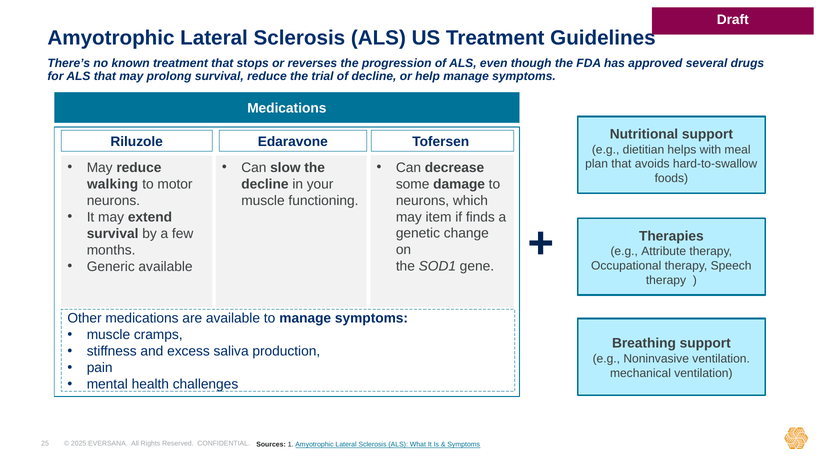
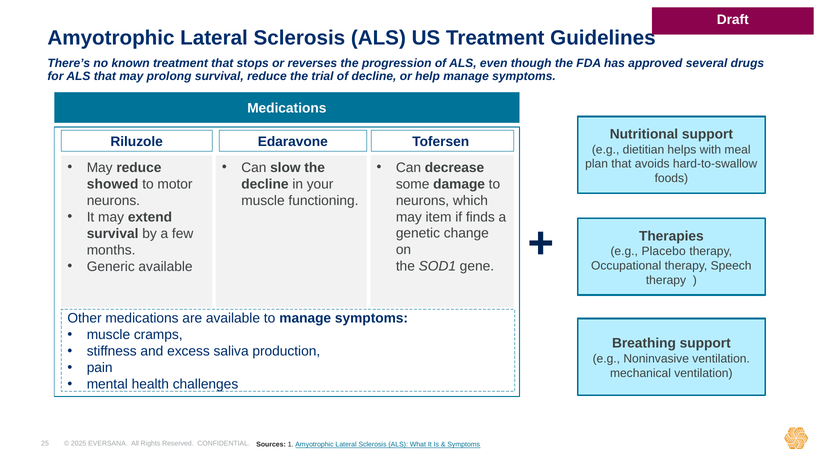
walking: walking -> showed (113, 184)
Attribute: Attribute -> Placebo (664, 251)
